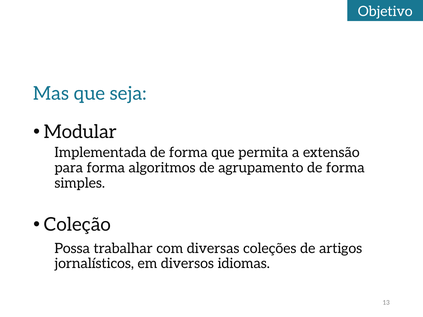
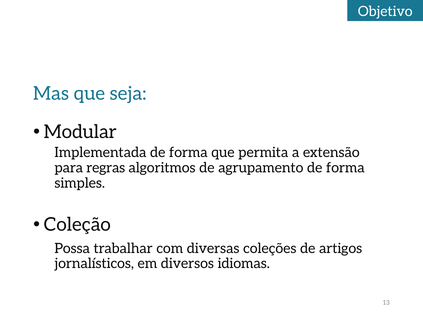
para forma: forma -> regras (106, 168)
